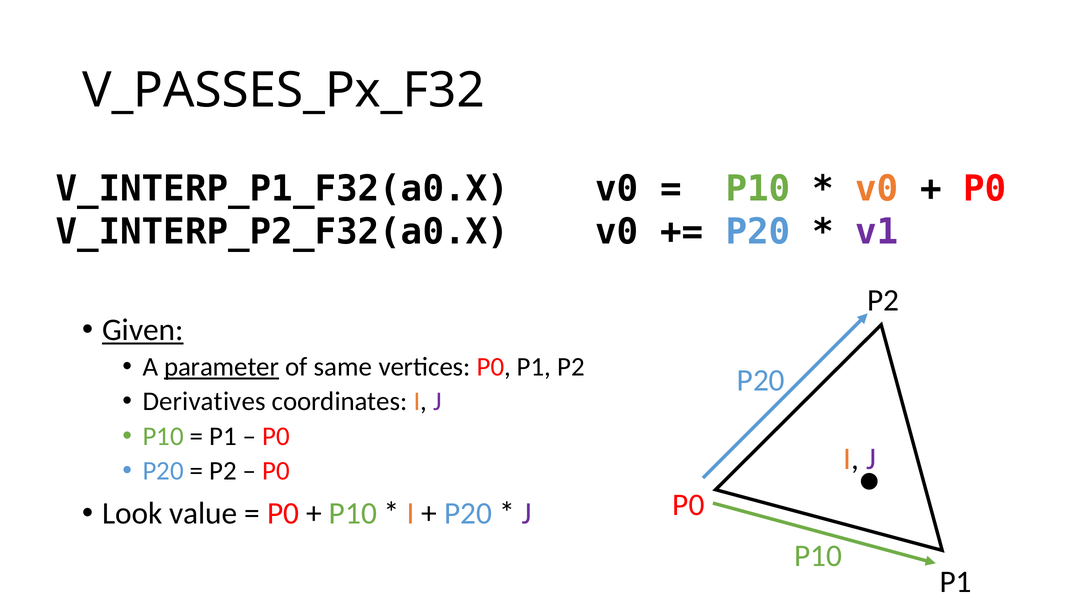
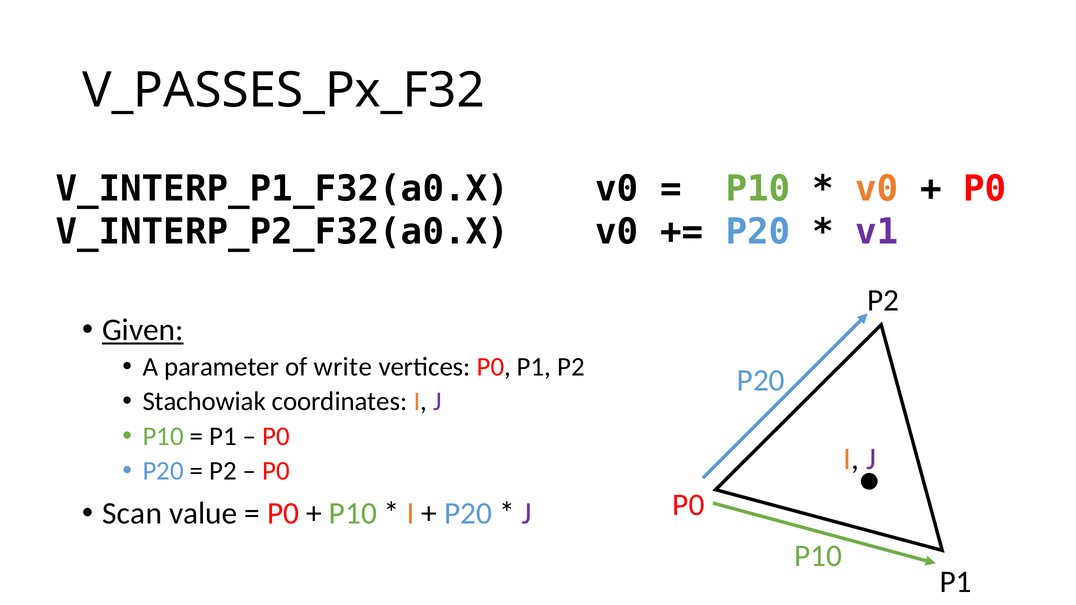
parameter underline: present -> none (222, 367)
same: same -> write (343, 367)
Derivatives: Derivatives -> Stachowiak (204, 402)
Look: Look -> Scan (132, 514)
